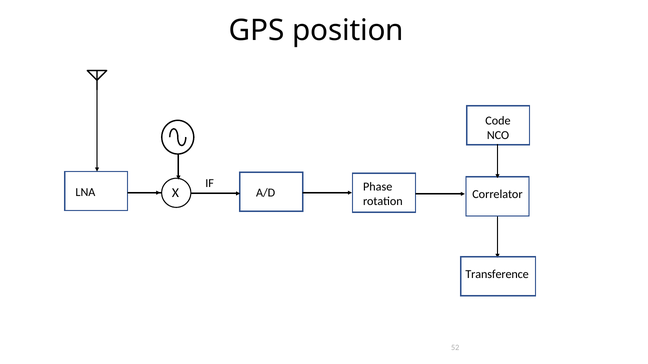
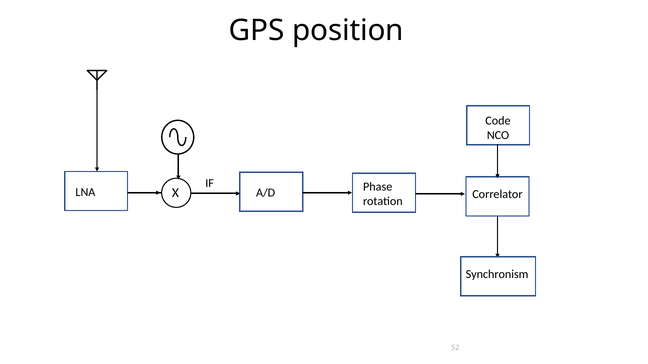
Transference: Transference -> Synchronism (497, 274)
